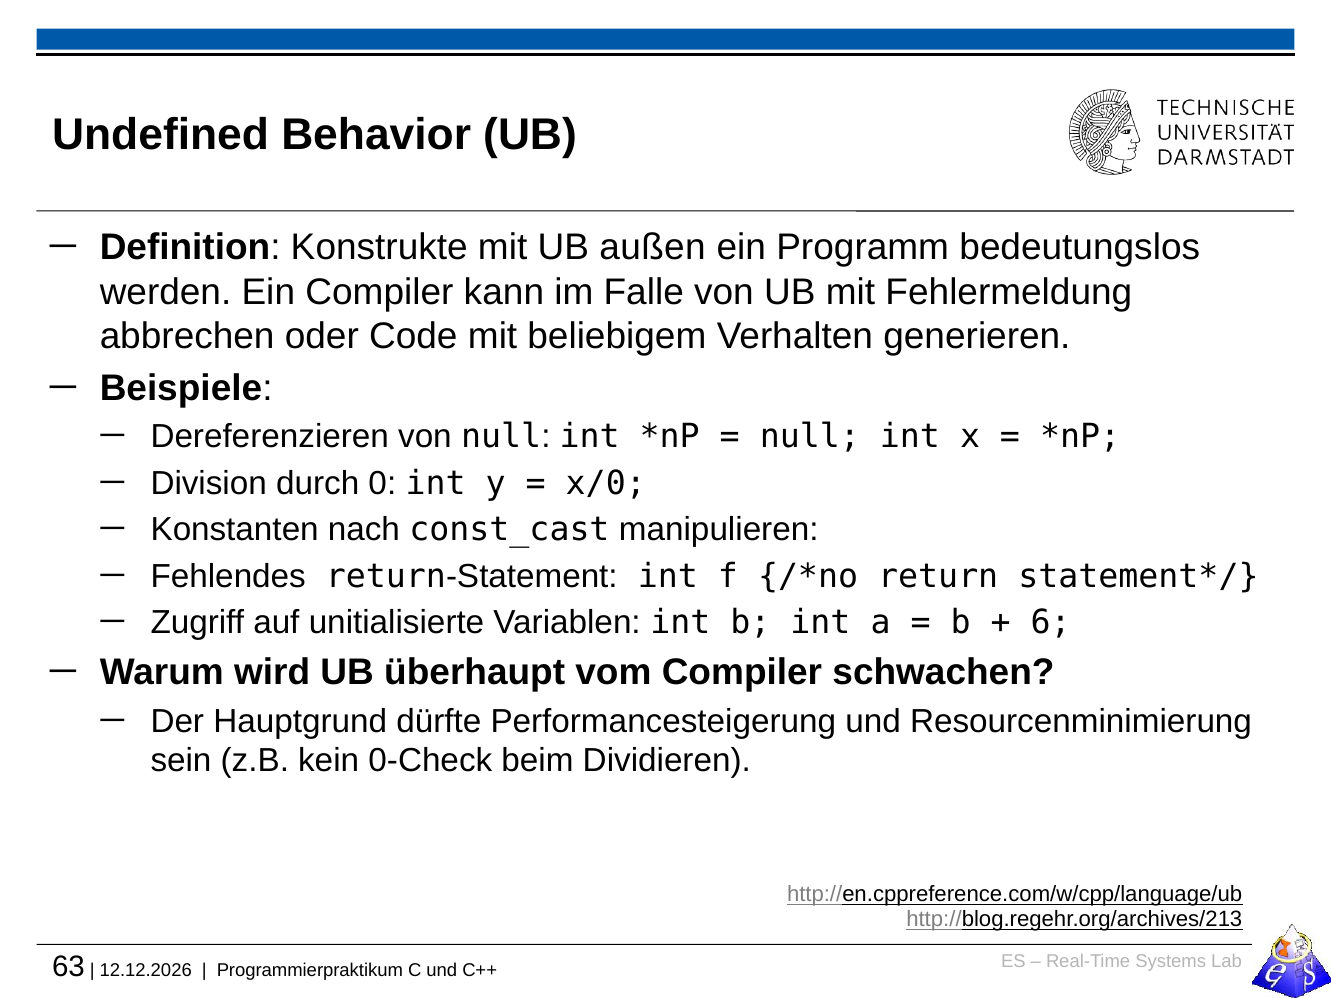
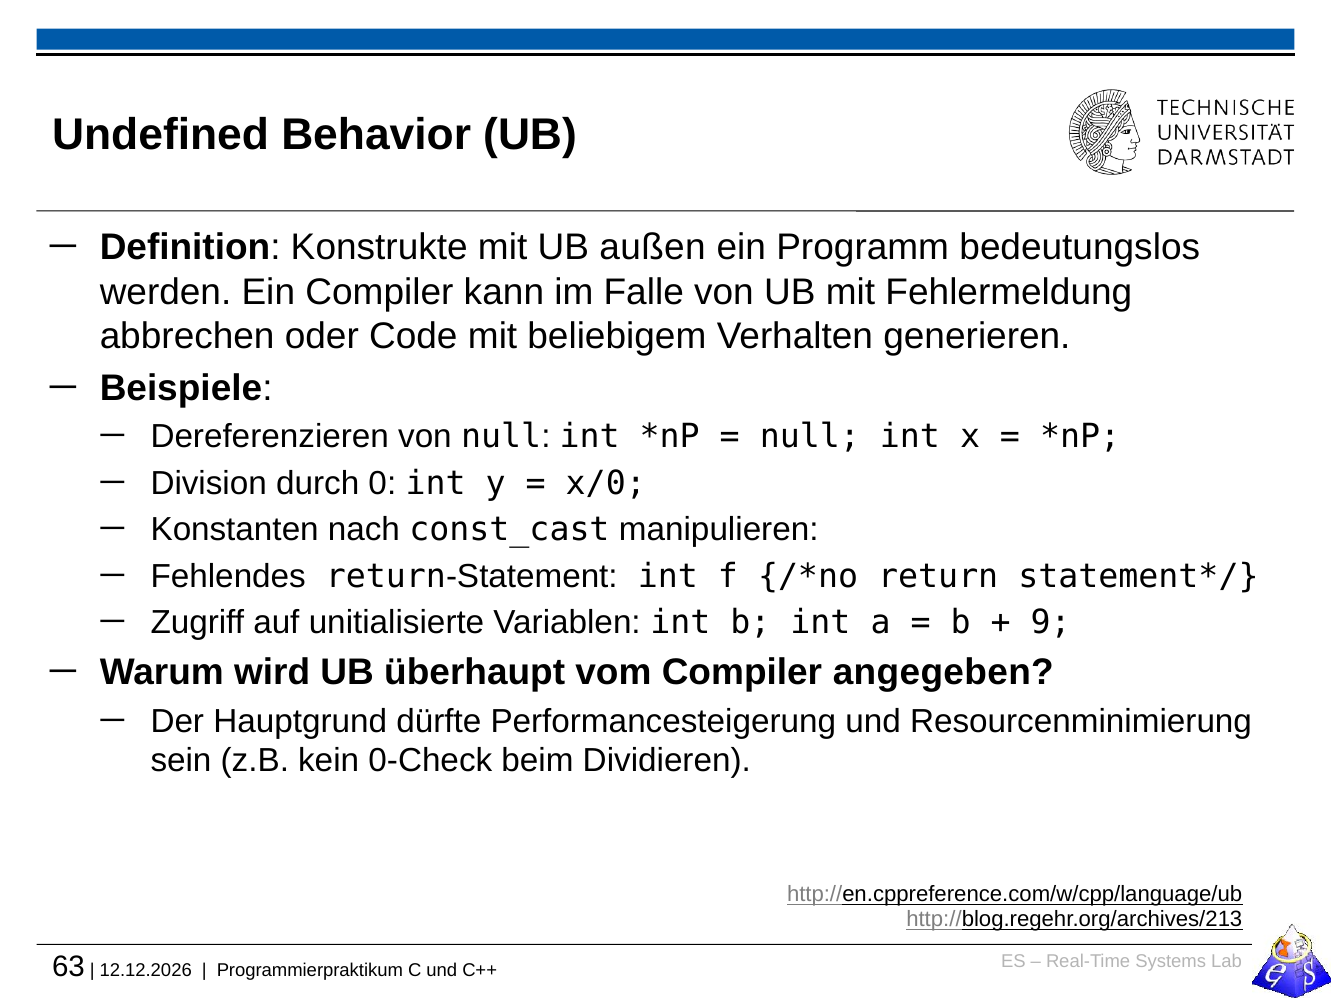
6: 6 -> 9 (1051, 623)
schwachen: schwachen -> angegeben (943, 673)
